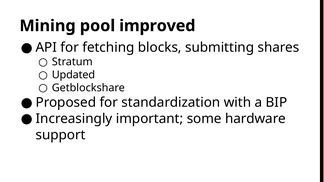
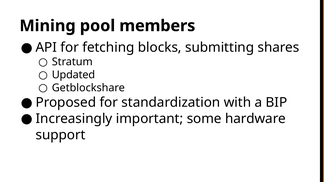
improved: improved -> members (157, 26)
